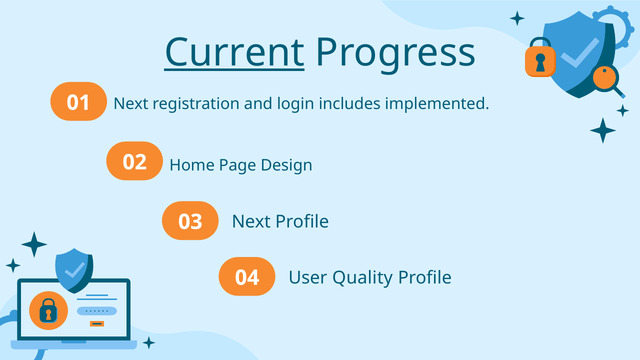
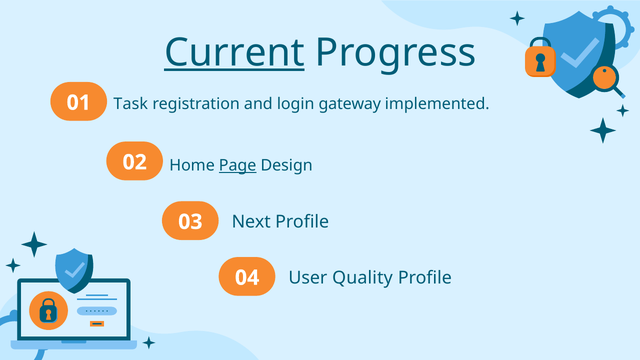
Next: Next -> Task (131, 104)
includes: includes -> gateway (350, 104)
Page underline: none -> present (238, 165)
